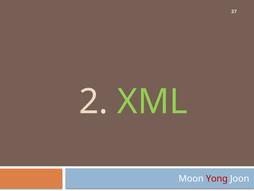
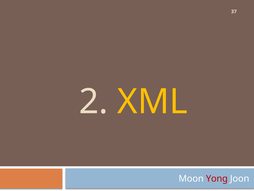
XML colour: light green -> yellow (152, 102)
